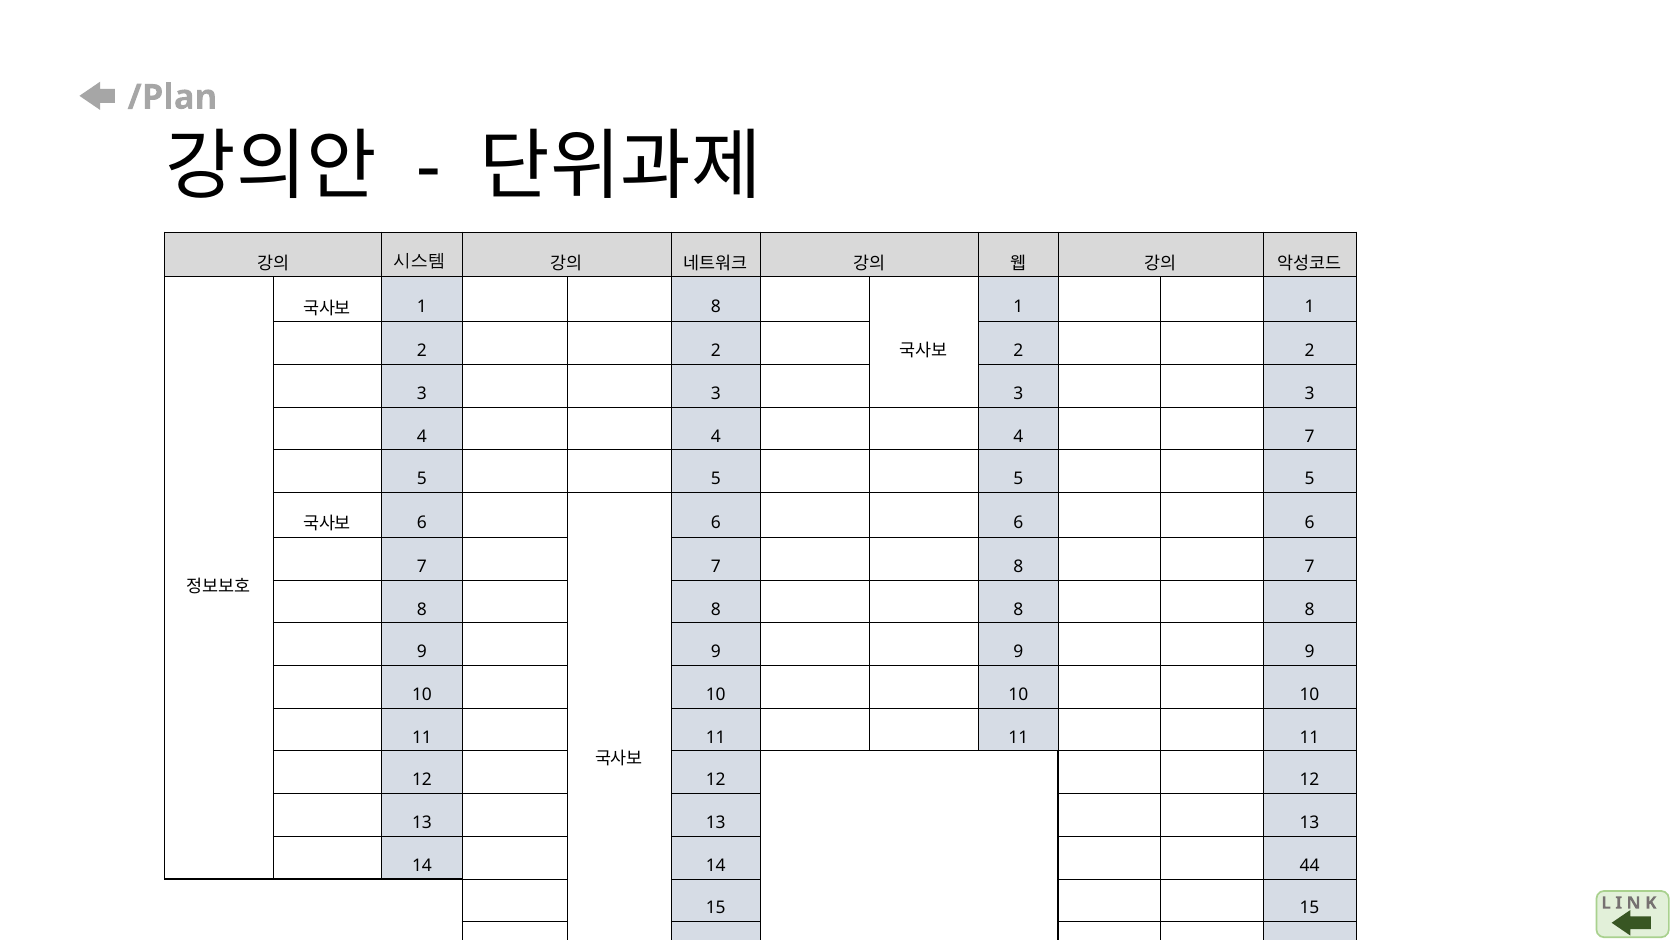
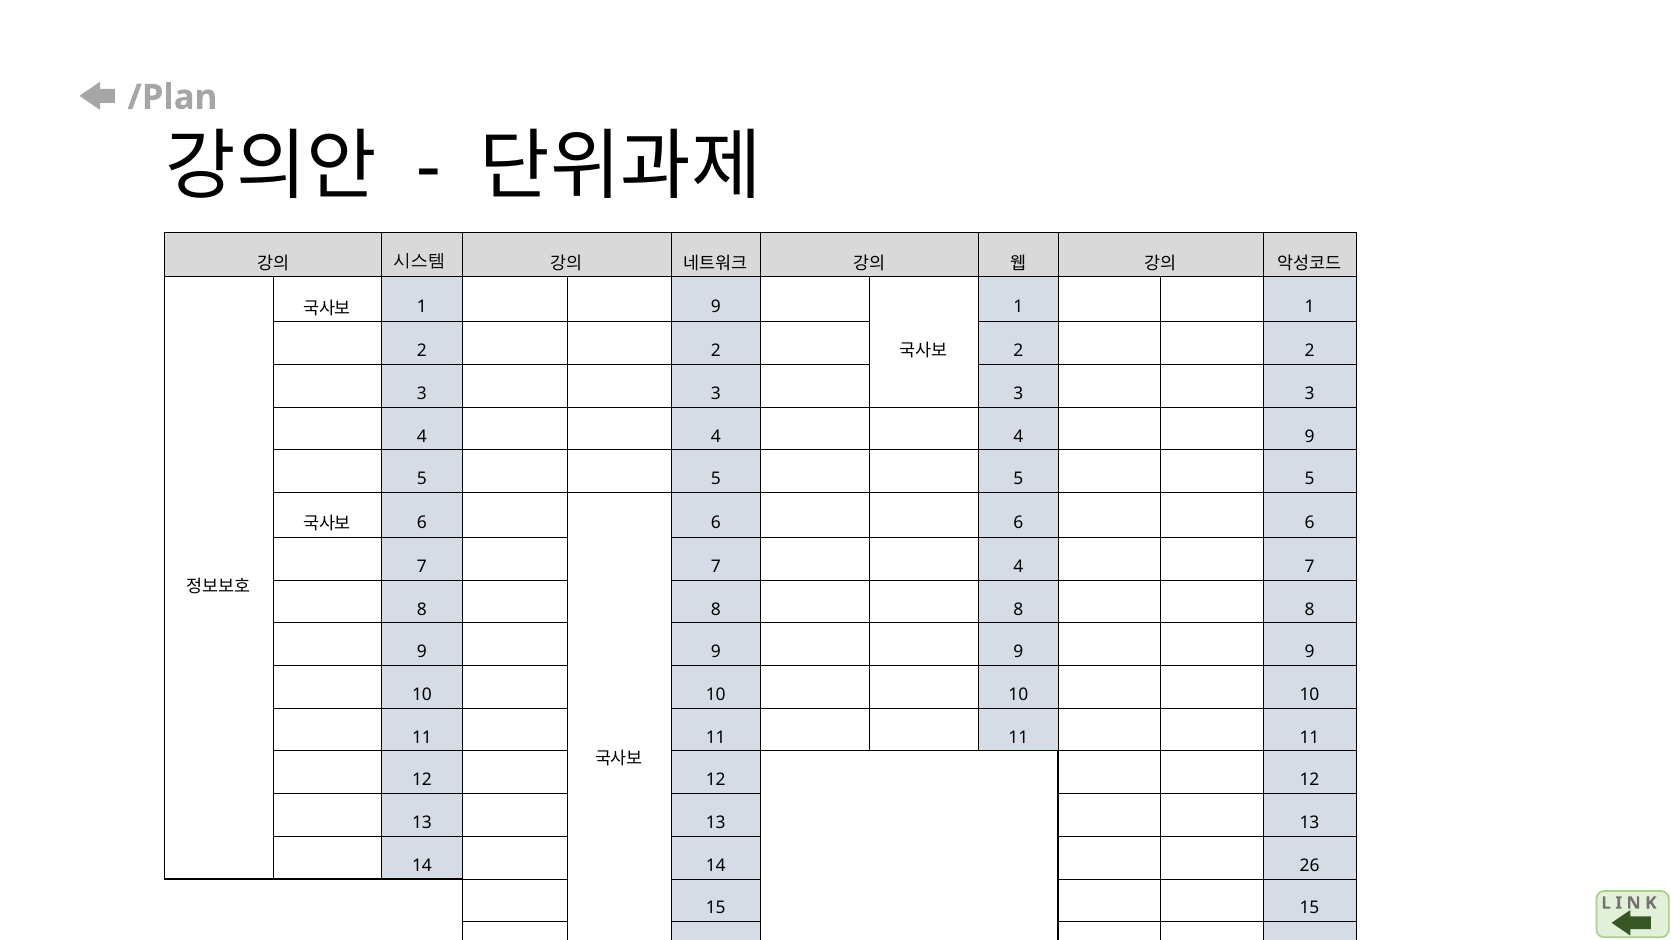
1 8: 8 -> 9 (716, 307)
4 7: 7 -> 9 (1310, 436)
7 7 8: 8 -> 4 (1018, 567)
44: 44 -> 26 (1310, 865)
